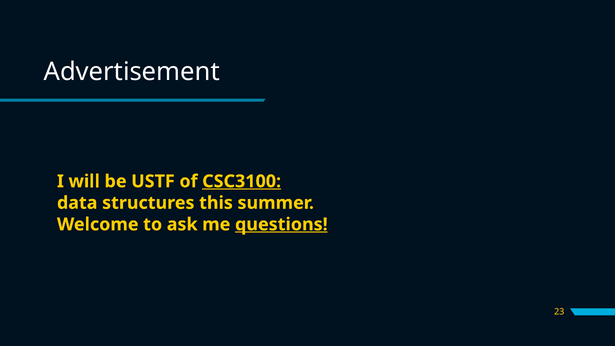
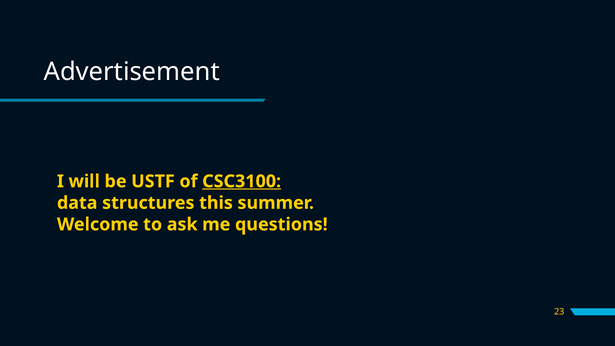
questions underline: present -> none (281, 224)
